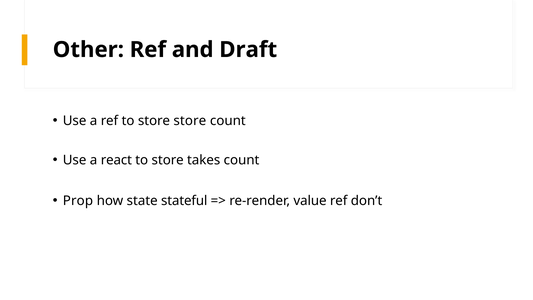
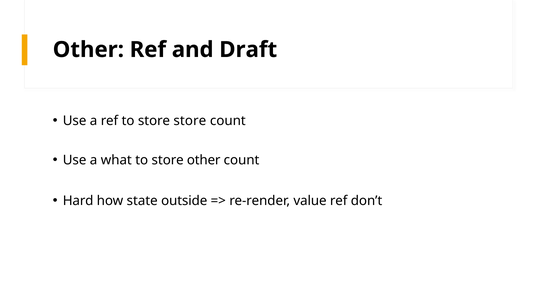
react: react -> what (116, 160)
store takes: takes -> other (204, 160)
Prop: Prop -> Hard (78, 201)
stateful: stateful -> outside (184, 201)
